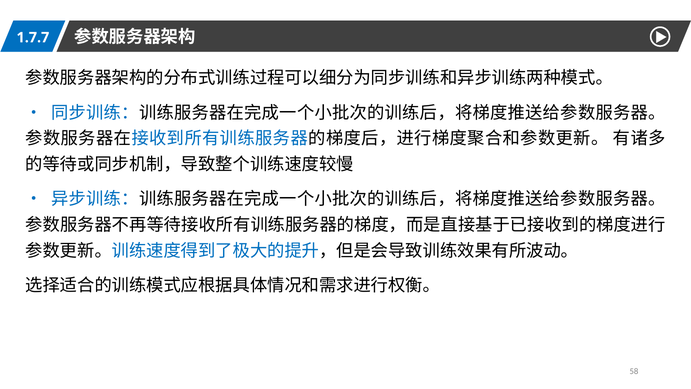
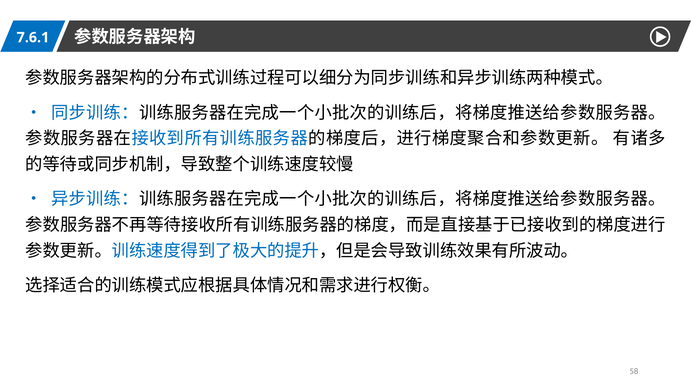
1.7.7: 1.7.7 -> 7.6.1 (33, 37)
